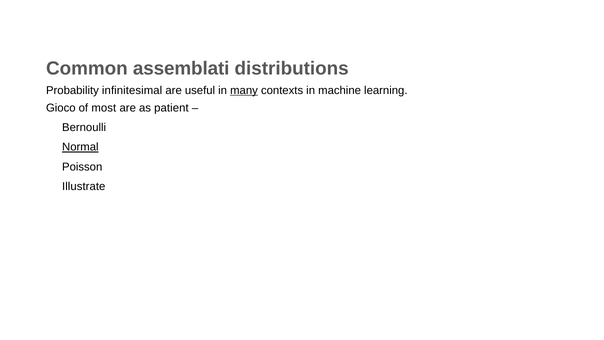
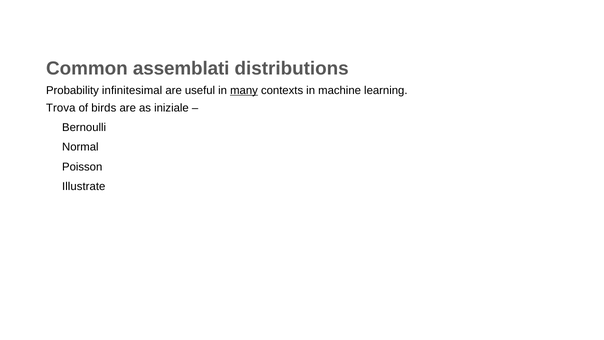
Gioco: Gioco -> Trova (61, 108)
most: most -> birds (104, 108)
patient: patient -> iniziale (171, 108)
Normal underline: present -> none (80, 147)
